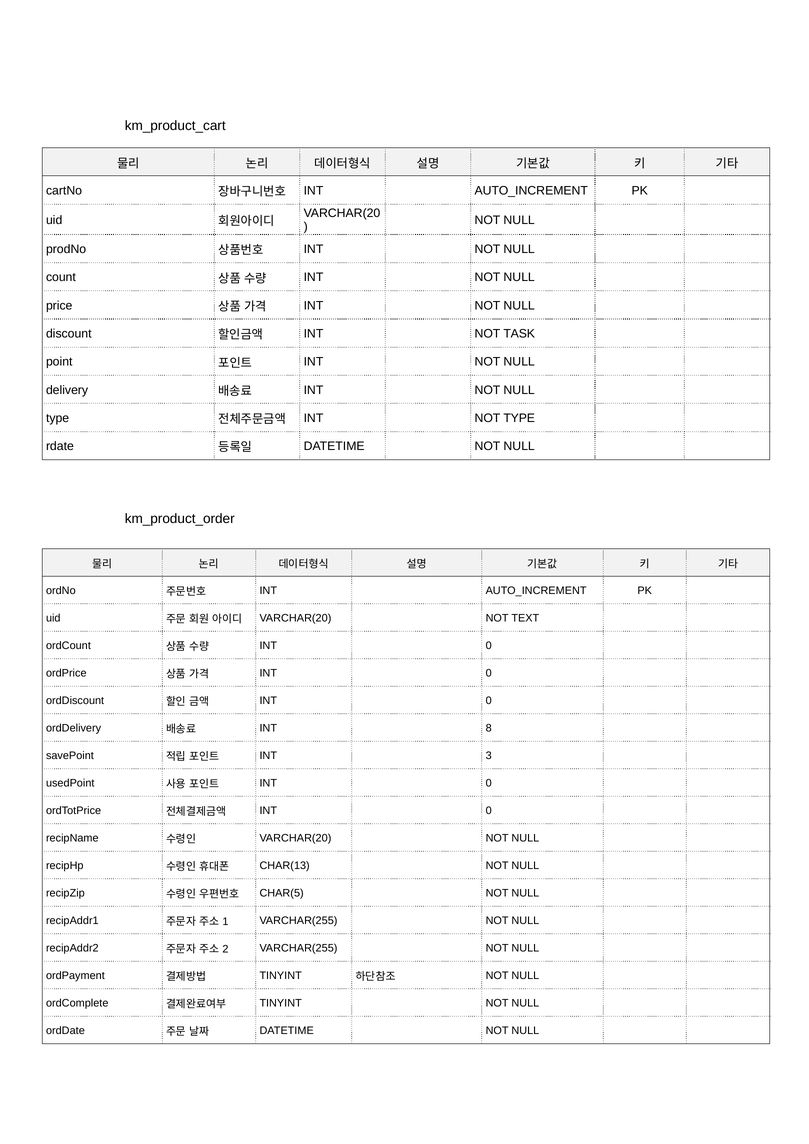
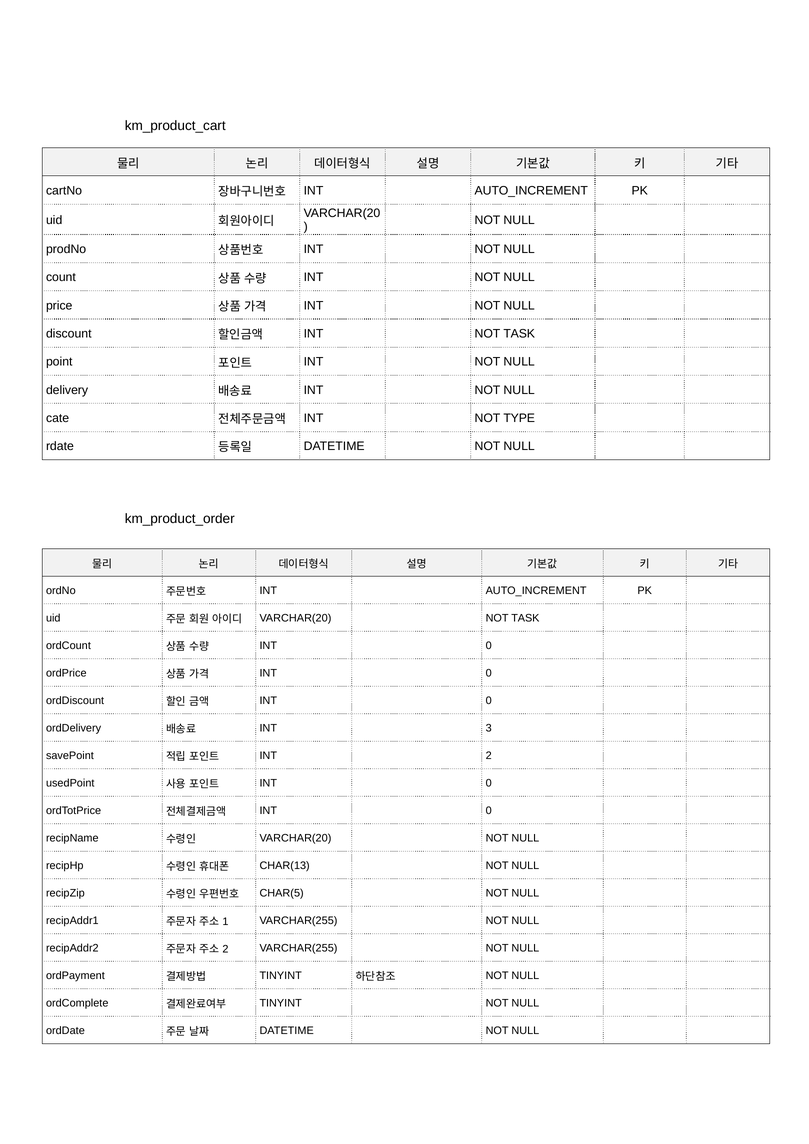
type: type -> cate (58, 418)
VARCHAR(20 NOT TEXT: TEXT -> TASK (525, 618)
8: 8 -> 3 (489, 728)
INT 3: 3 -> 2 (489, 755)
